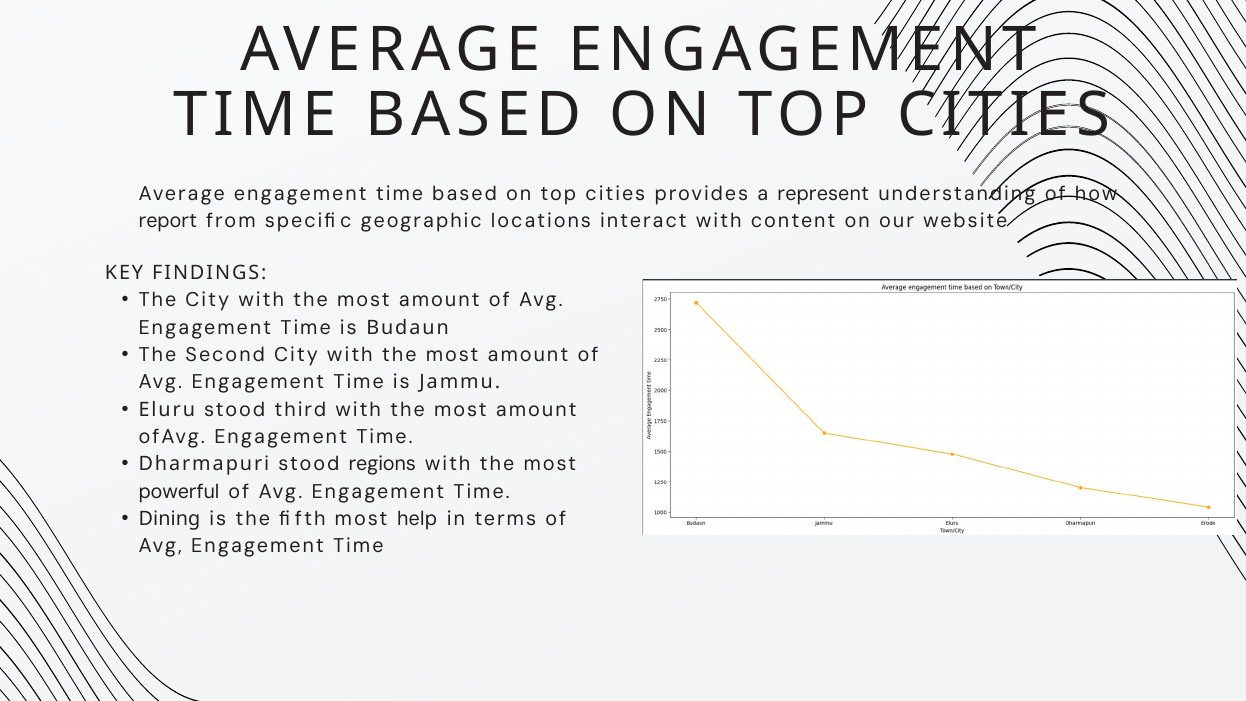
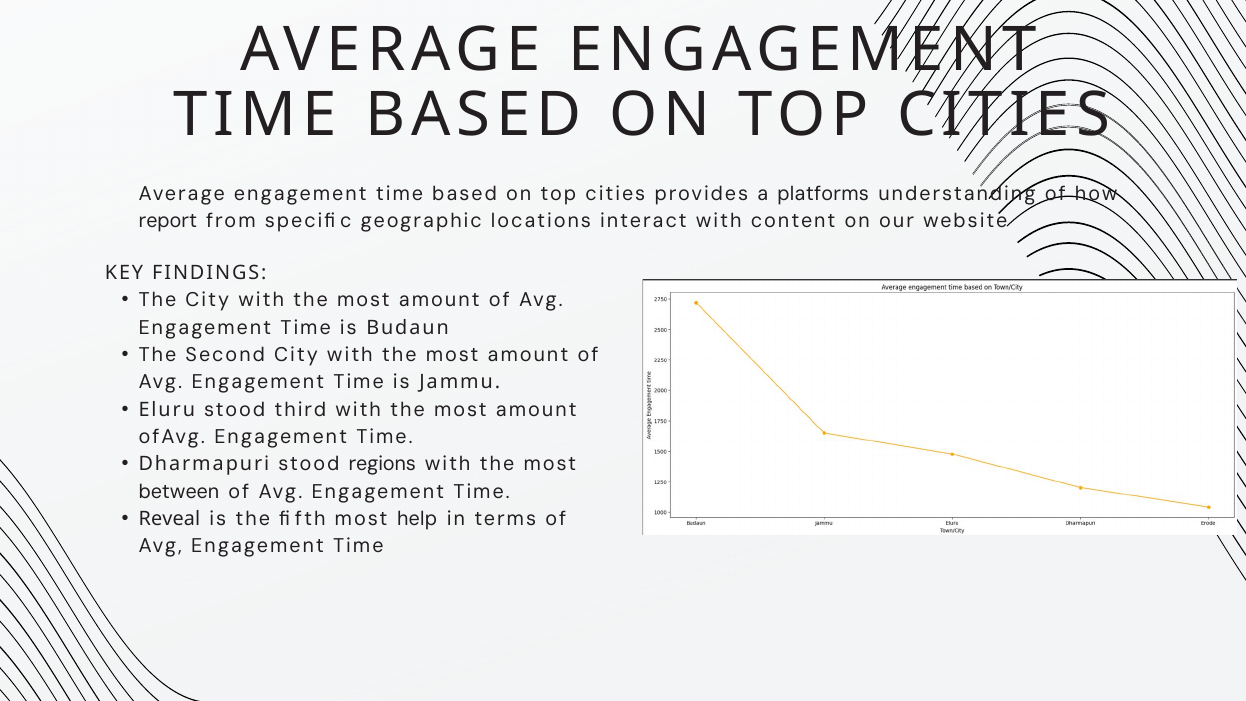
represent: represent -> platforms (823, 194)
powerful: powerful -> between (179, 492)
Dining: Dining -> Reveal (169, 519)
